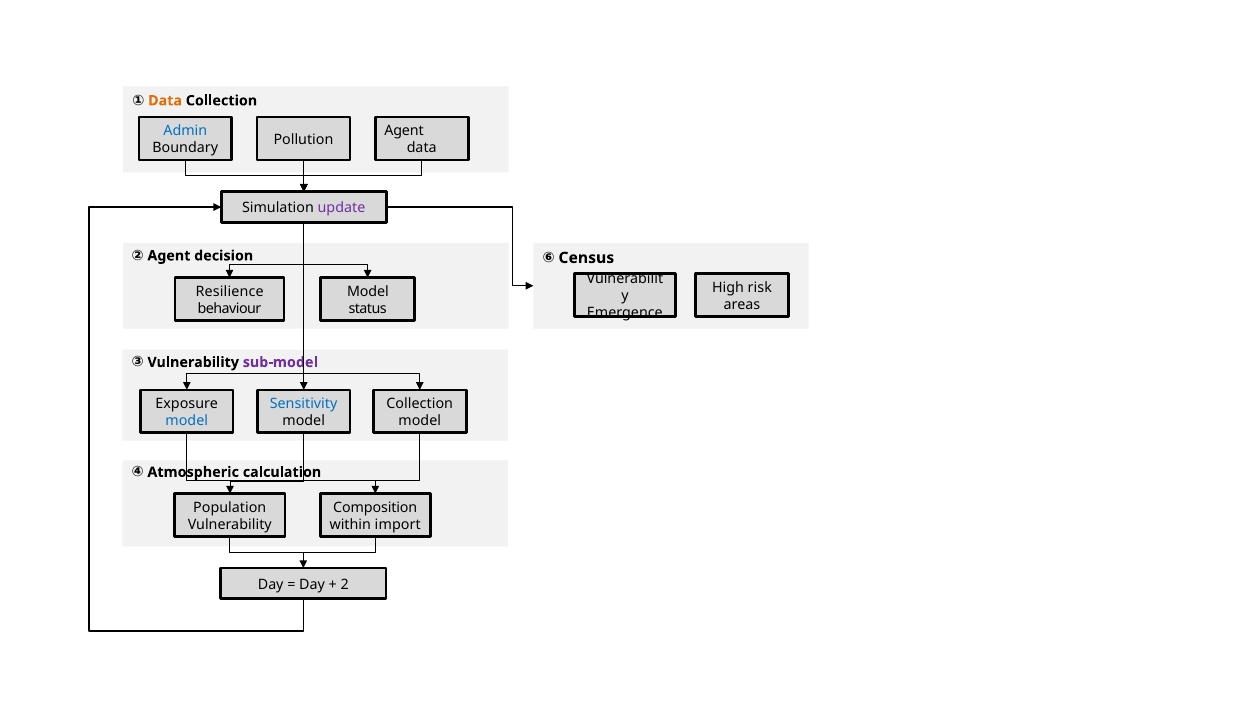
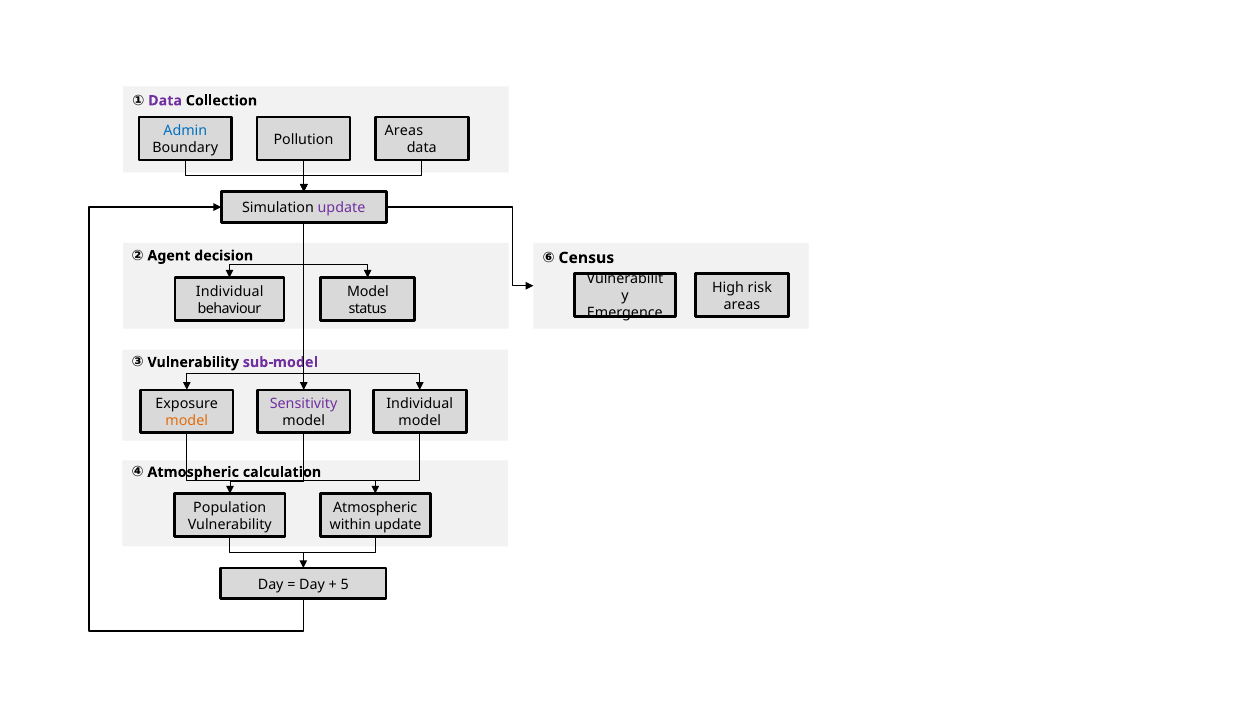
Data colour: orange -> purple (165, 101)
Agent: Agent -> Areas (404, 131)
Resilience: Resilience -> Individual (230, 292)
Sensitivity colour: blue -> purple (304, 404)
Collection: Collection -> Individual (420, 404)
model colour: blue -> orange (187, 421)
Composition: Composition -> Atmospheric (375, 508)
within import: import -> update (398, 525)
2: 2 -> 5 (345, 584)
